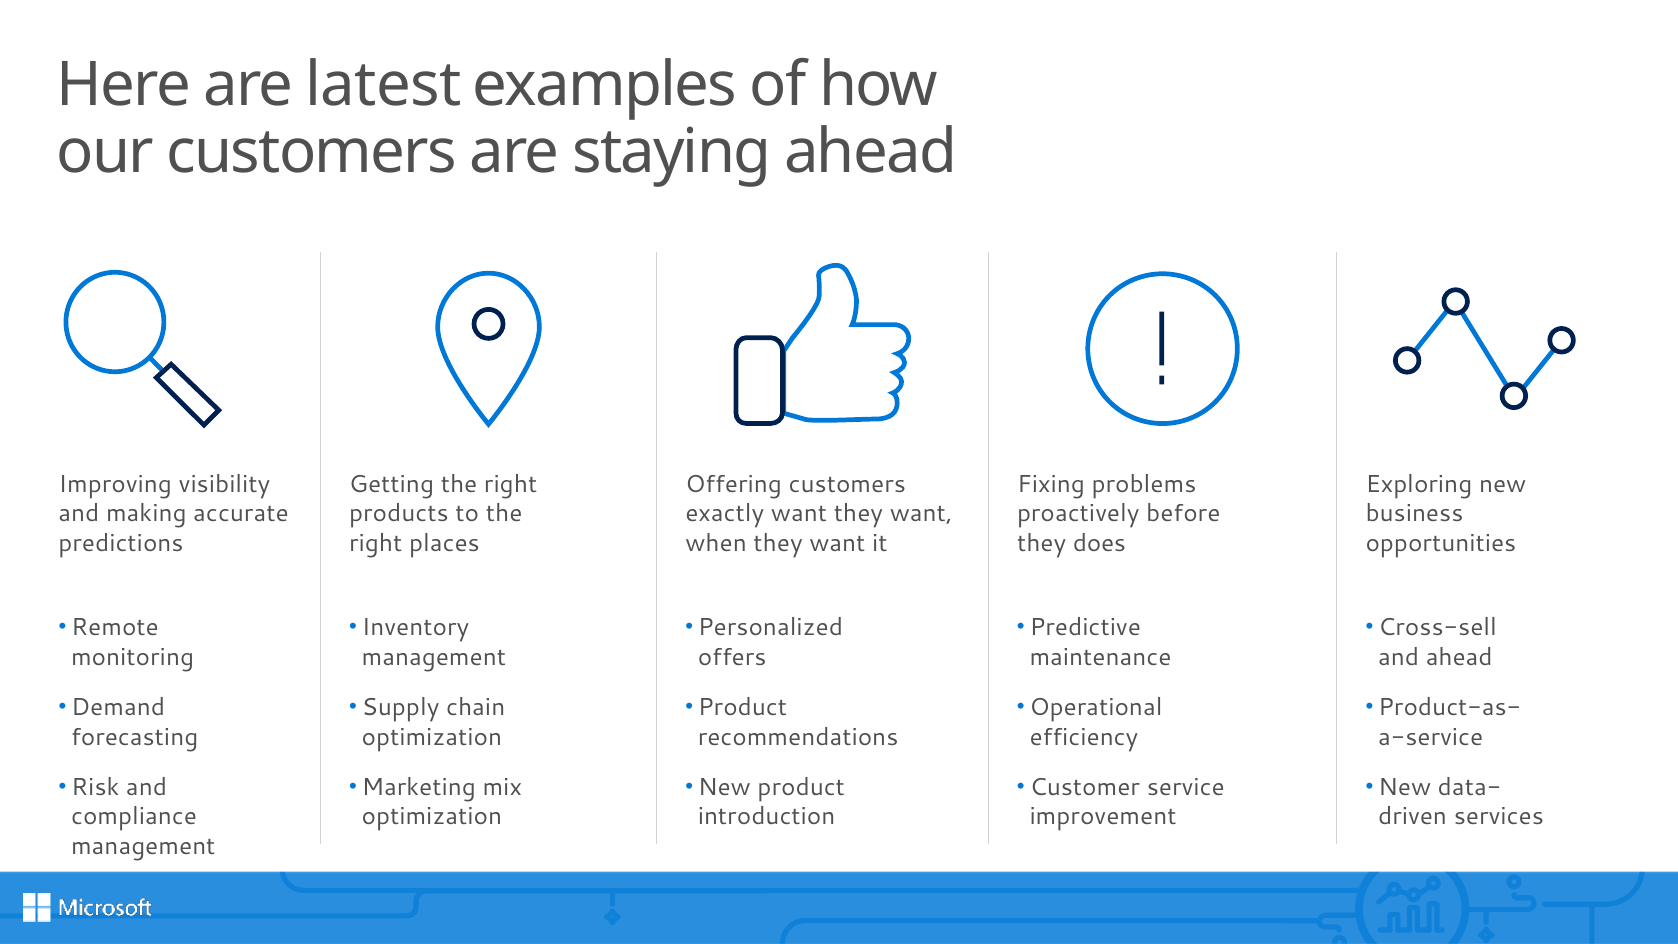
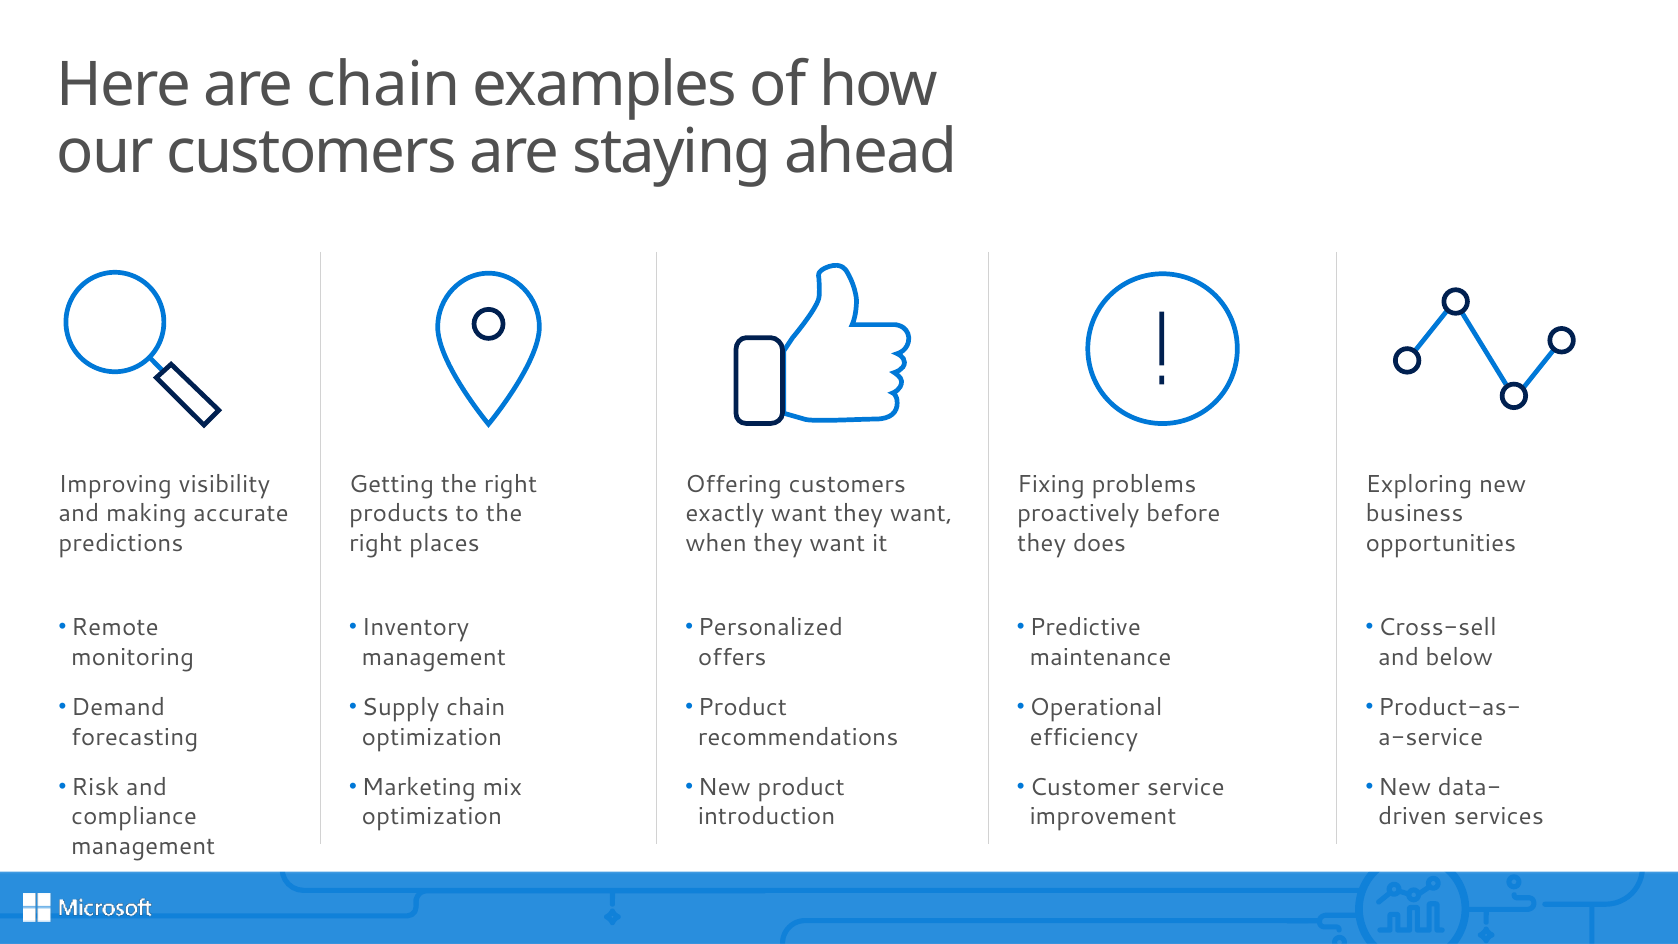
are latest: latest -> chain (384, 85)
and ahead: ahead -> below (1459, 657)
